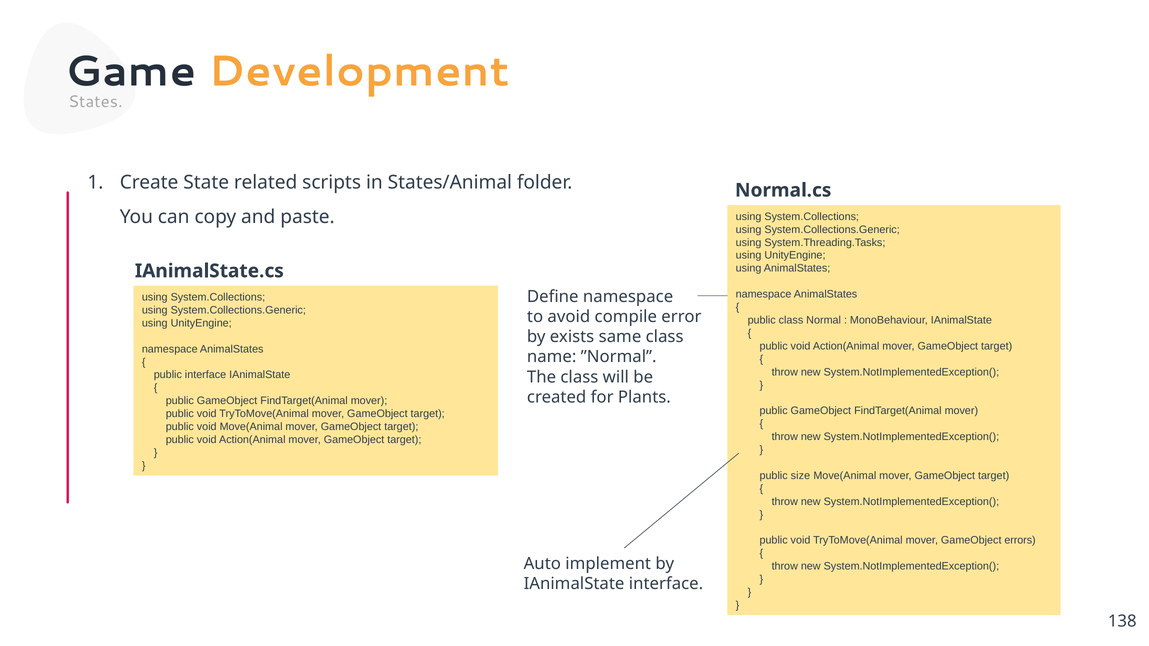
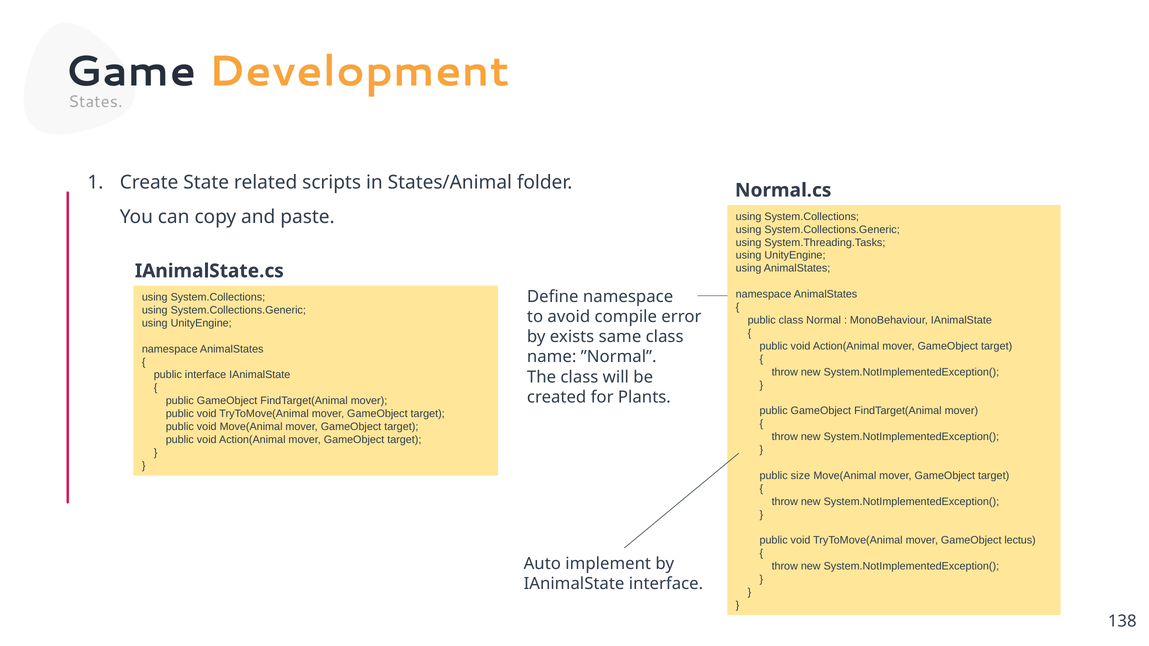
errors: errors -> lectus (1020, 541)
